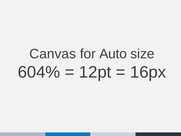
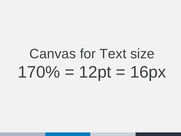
Auto: Auto -> Text (113, 54)
604%: 604% -> 170% (39, 72)
